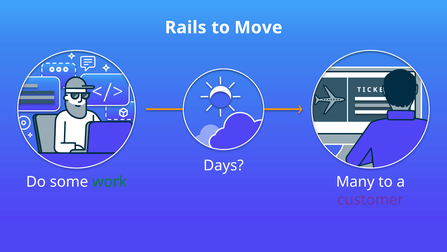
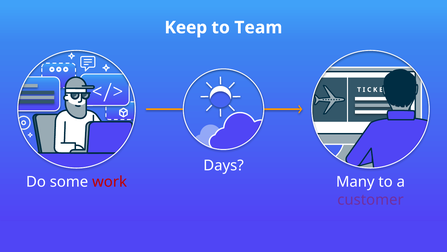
Rails: Rails -> Keep (186, 28)
Move: Move -> Team (258, 28)
work colour: green -> red (110, 181)
